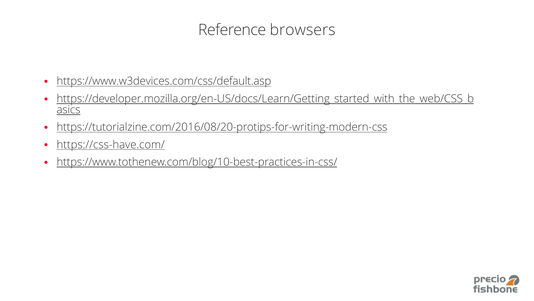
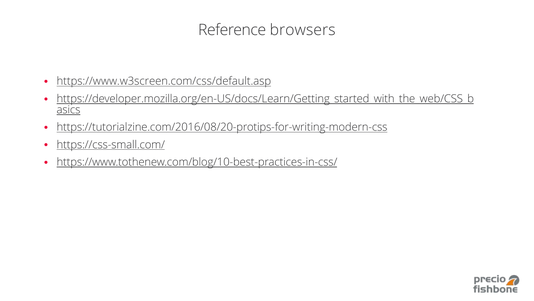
https://www.w3devices.com/css/default.asp: https://www.w3devices.com/css/default.asp -> https://www.w3screen.com/css/default.asp (164, 81)
https://css-have.com/: https://css-have.com/ -> https://css-small.com/ (111, 144)
